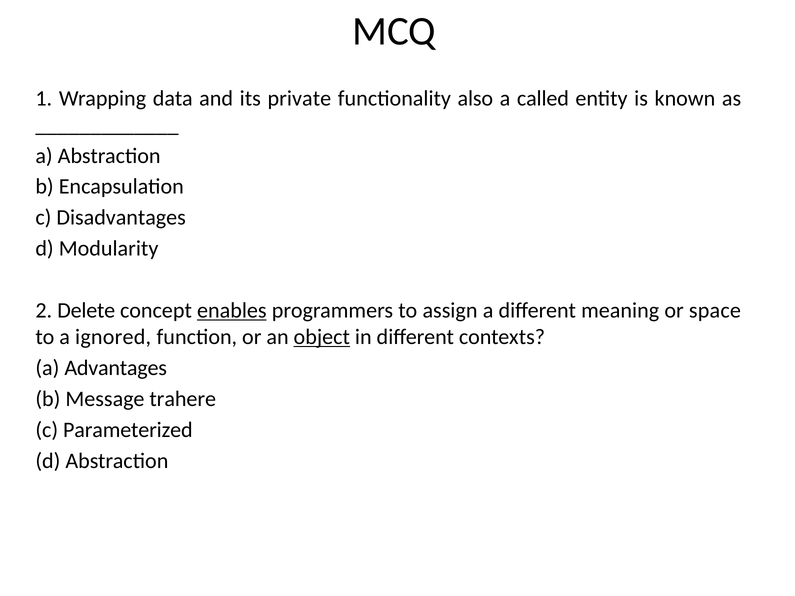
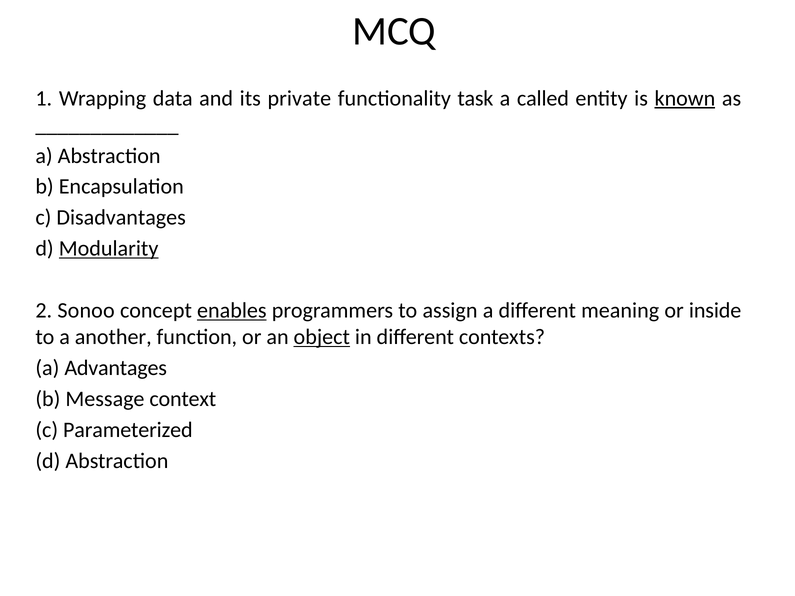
also: also -> task (475, 98)
known underline: none -> present (685, 98)
Modularity underline: none -> present (109, 249)
Delete: Delete -> Sonoo (86, 311)
space: space -> inside (715, 311)
ignored: ignored -> another (113, 337)
trahere: trahere -> context (183, 399)
